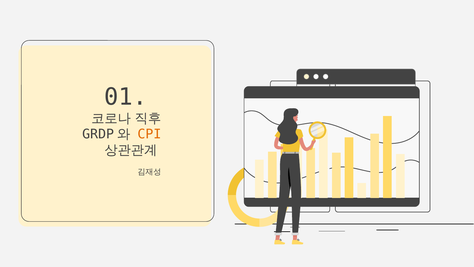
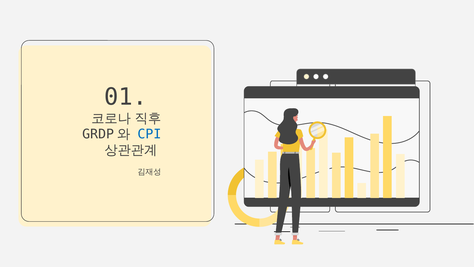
CPI colour: orange -> blue (149, 134)
